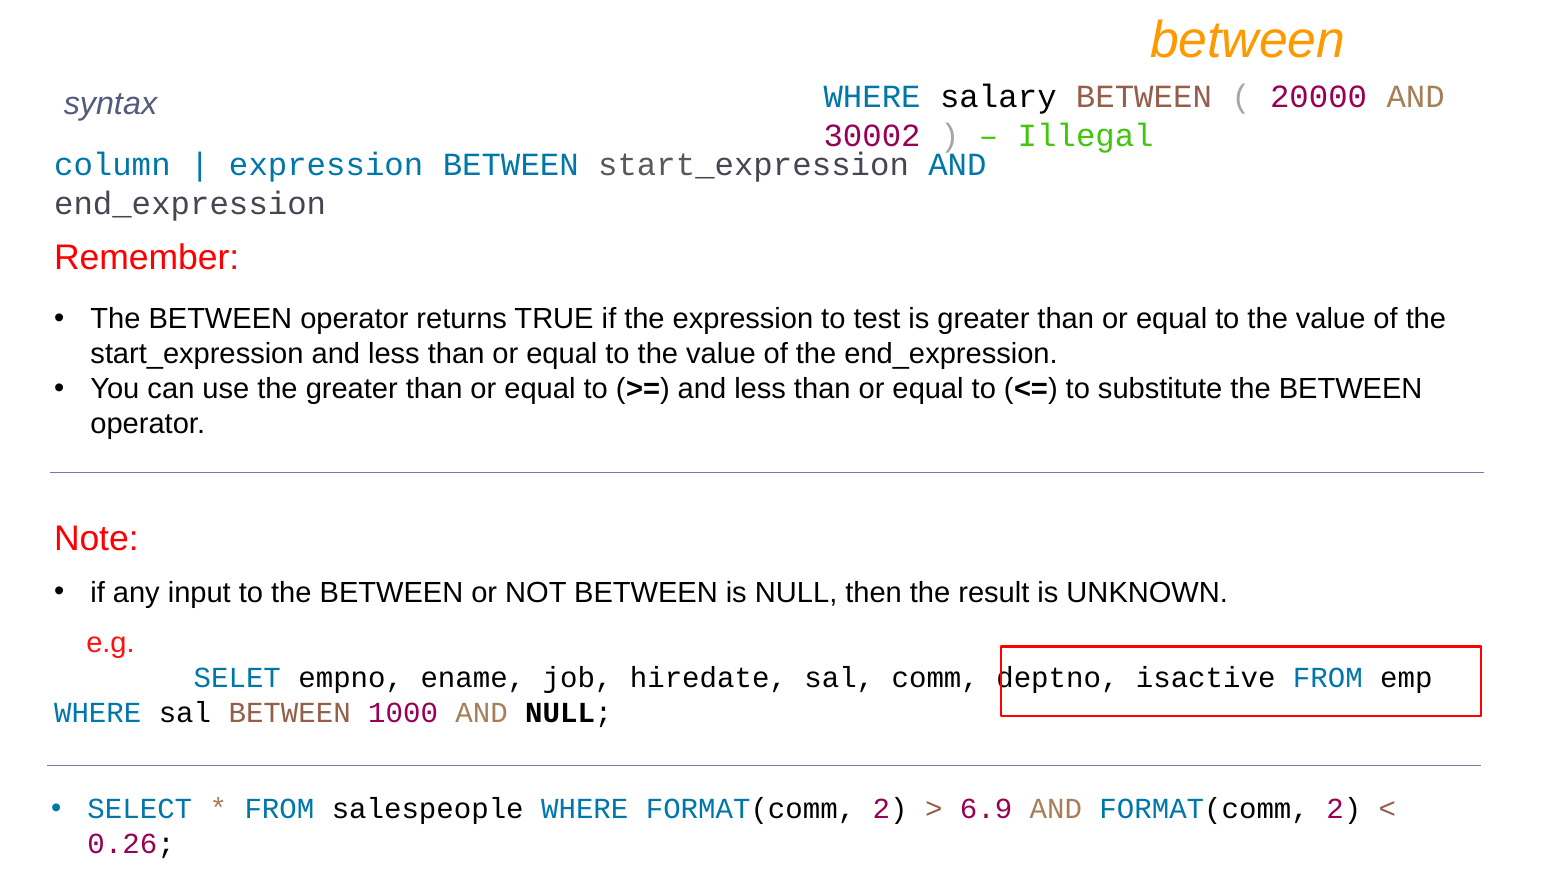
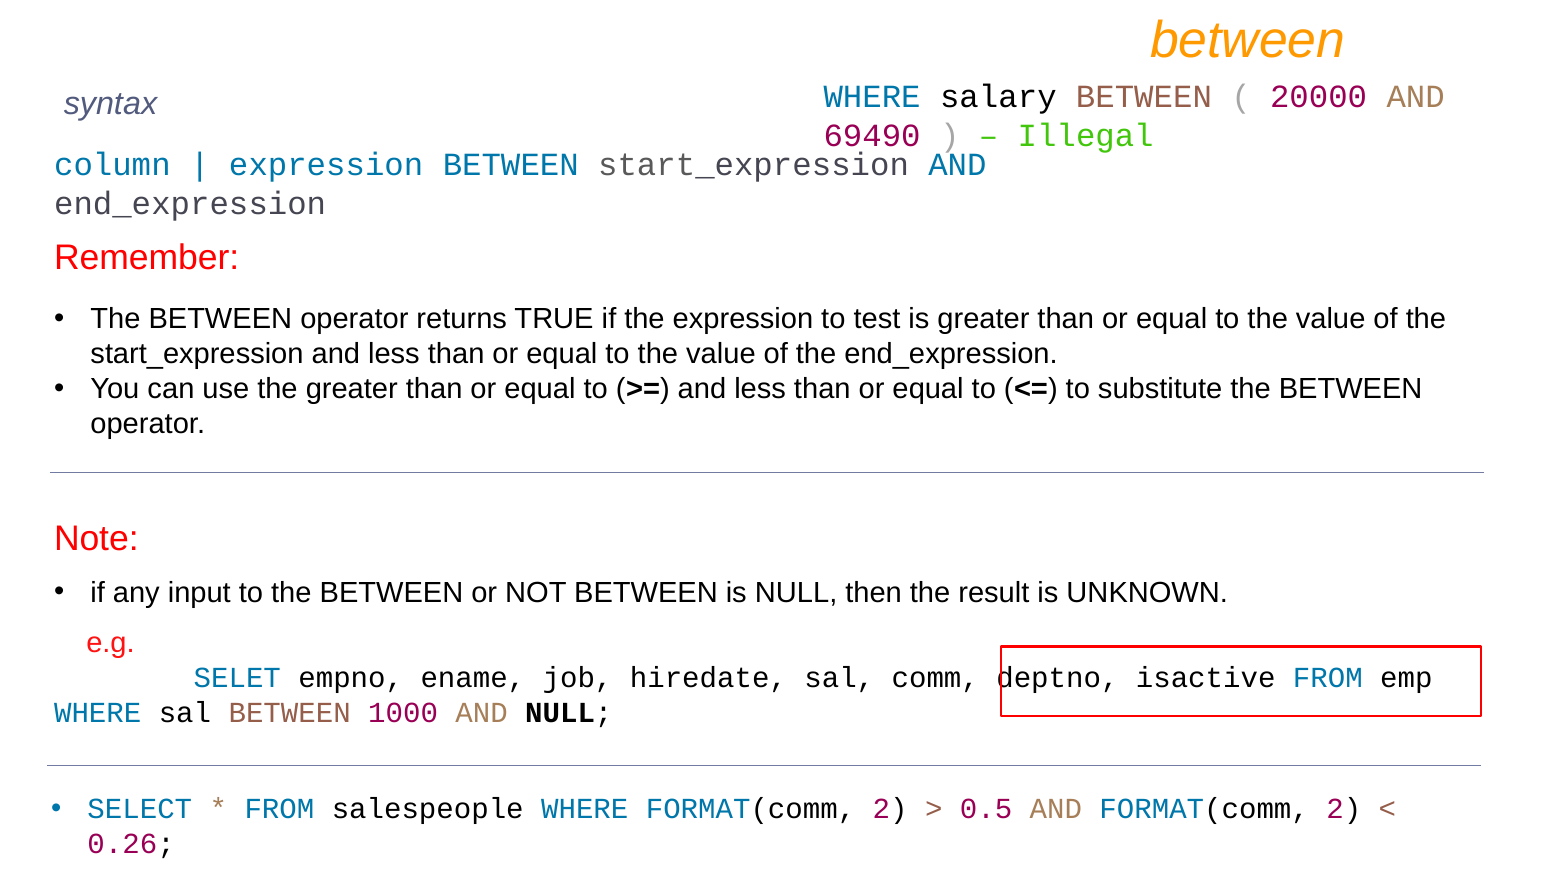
30002: 30002 -> 69490 (872, 136)
6.9: 6.9 -> 0.5 (986, 809)
